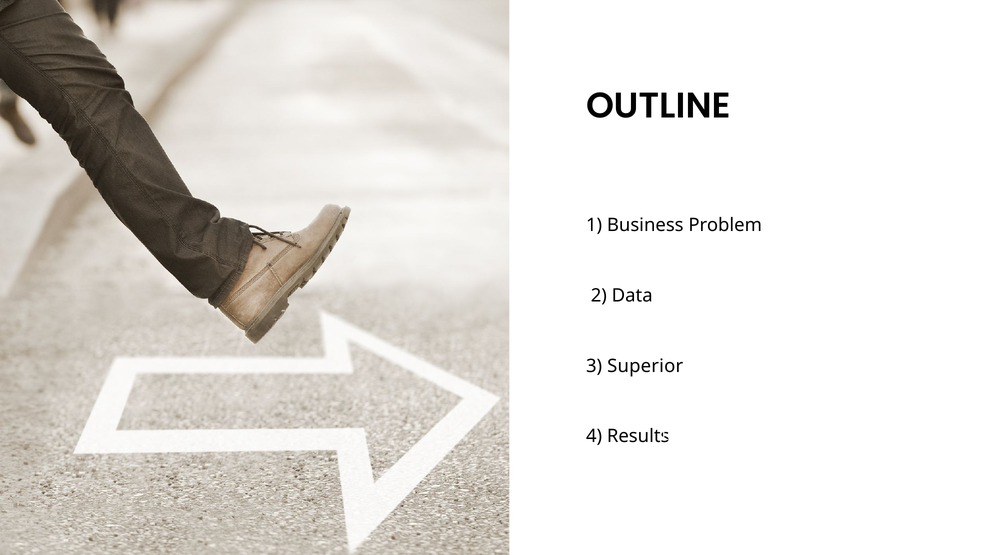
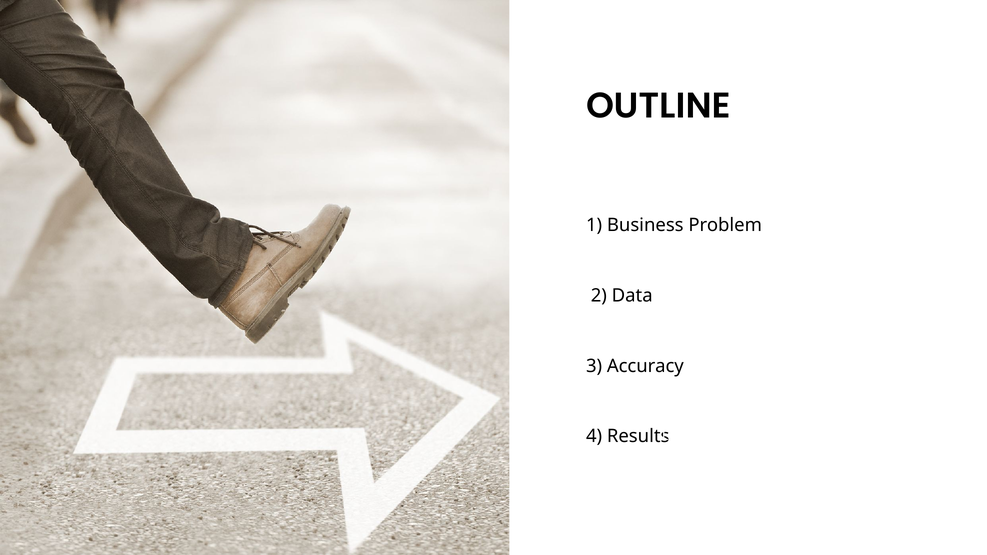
Superior: Superior -> Accuracy (645, 366)
